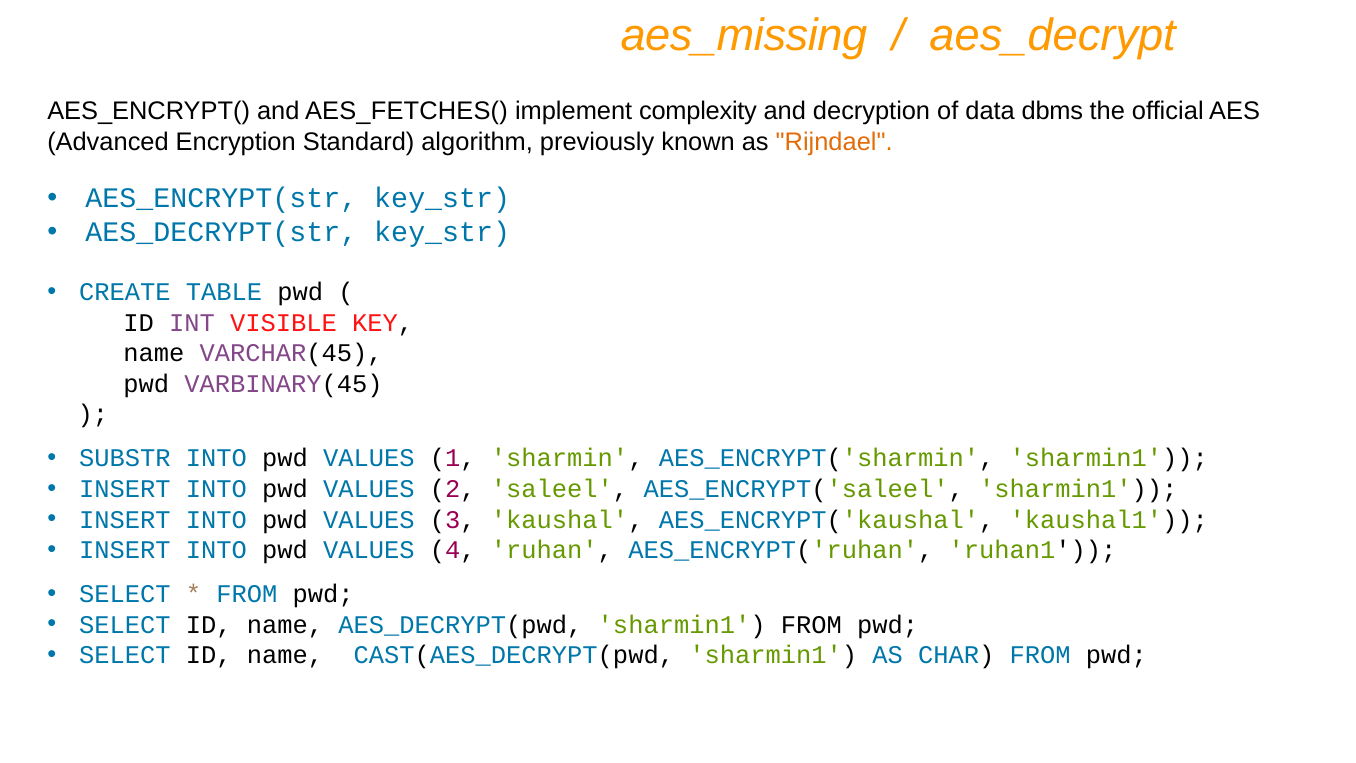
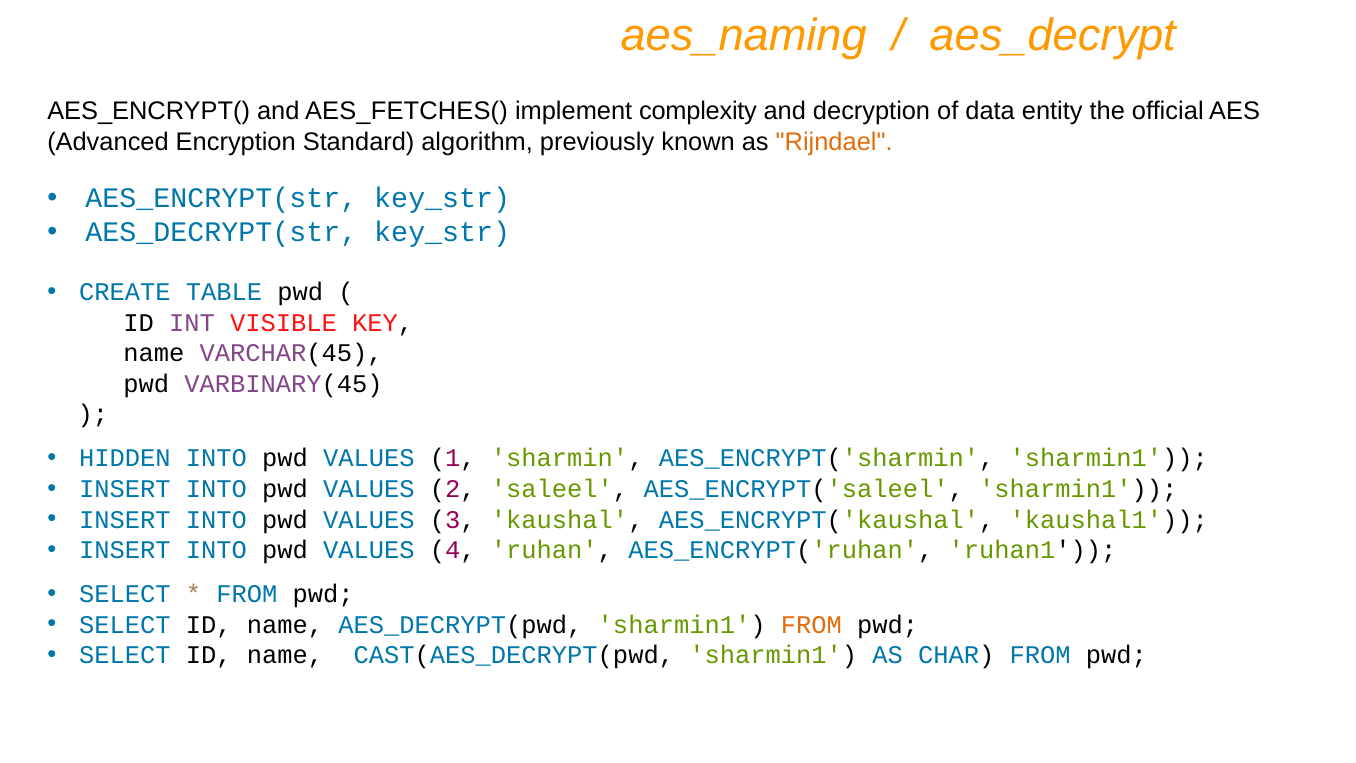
aes_missing: aes_missing -> aes_naming (744, 35)
dbms: dbms -> entity (1052, 111)
SUBSTR: SUBSTR -> HIDDEN (125, 458)
FROM colour: black -> orange (811, 625)
